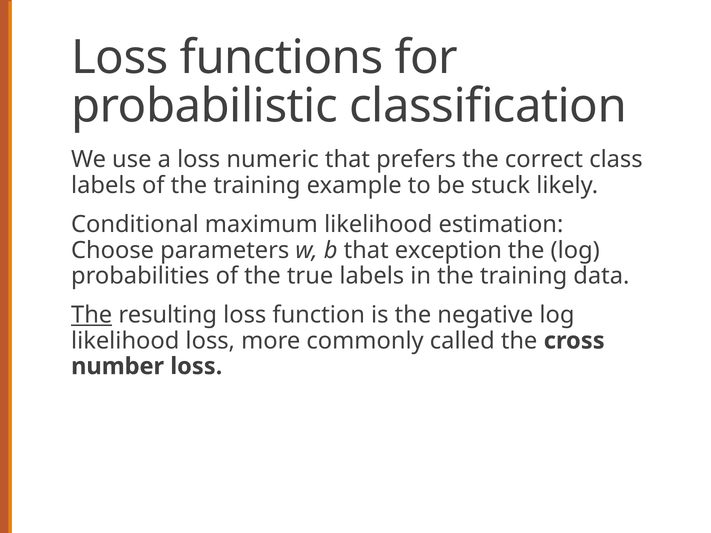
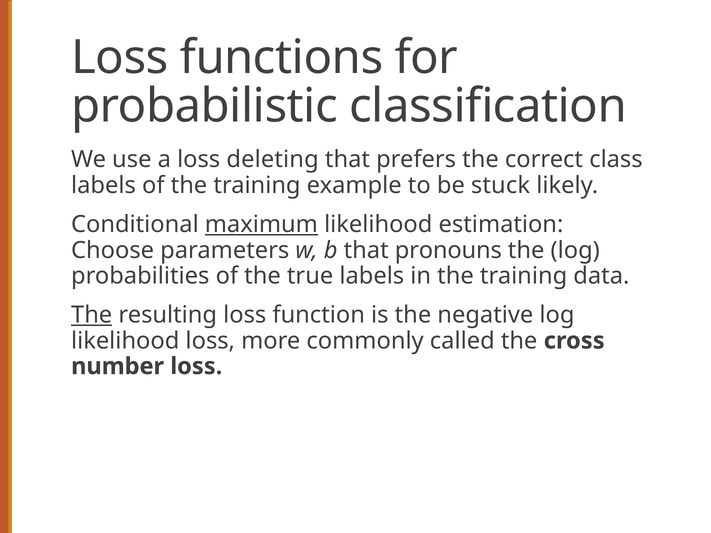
numeric: numeric -> deleting (273, 160)
maximum underline: none -> present (261, 225)
exception: exception -> pronouns (448, 250)
